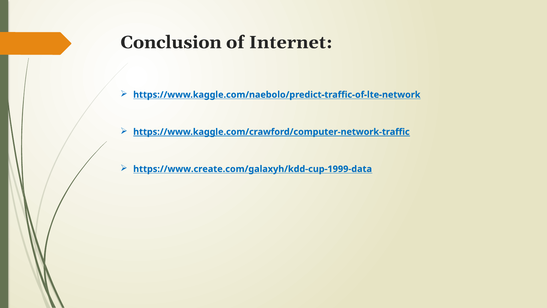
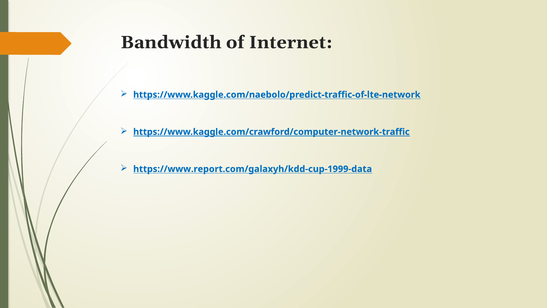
Conclusion: Conclusion -> Bandwidth (171, 42)
https://www.create.com/galaxyh/kdd-cup-1999-data: https://www.create.com/galaxyh/kdd-cup-1999-data -> https://www.report.com/galaxyh/kdd-cup-1999-data (253, 169)
